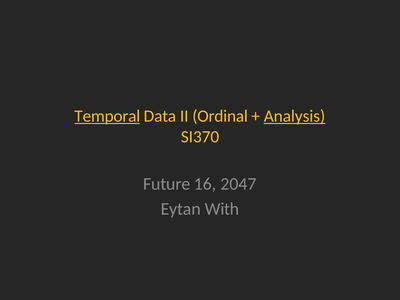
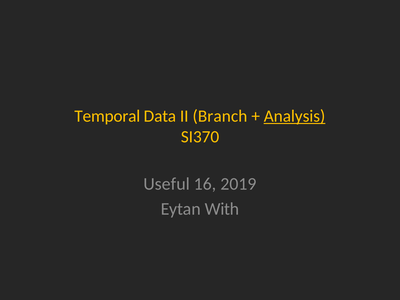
Temporal underline: present -> none (107, 116)
Ordinal: Ordinal -> Branch (220, 116)
Future: Future -> Useful (167, 184)
2047: 2047 -> 2019 (238, 184)
